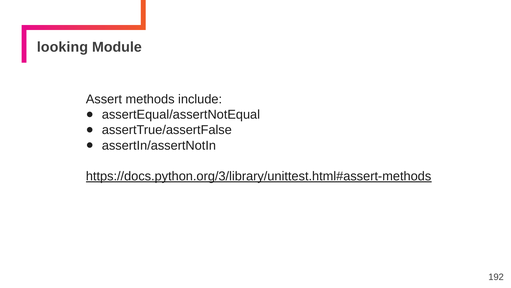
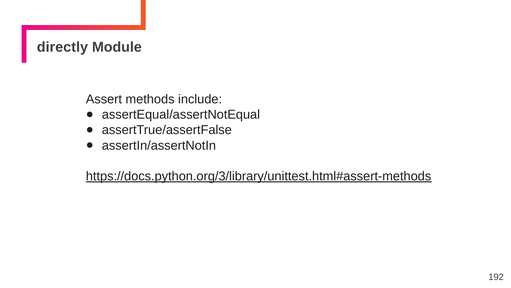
looking: looking -> directly (62, 47)
